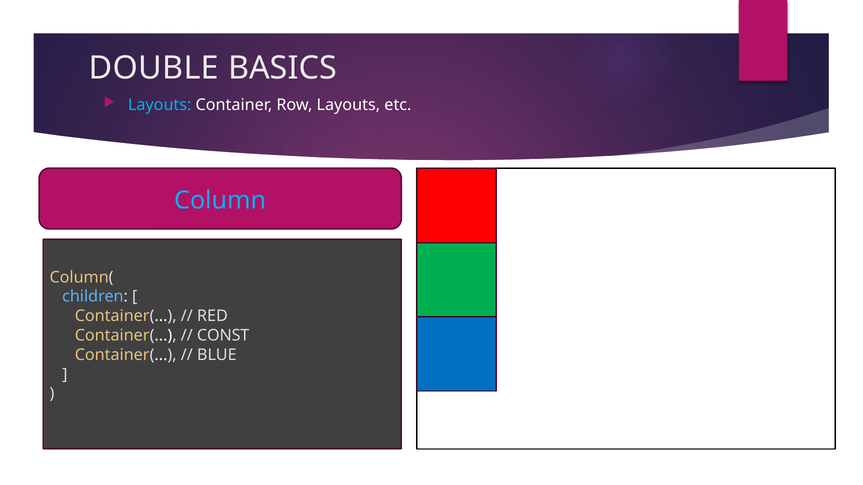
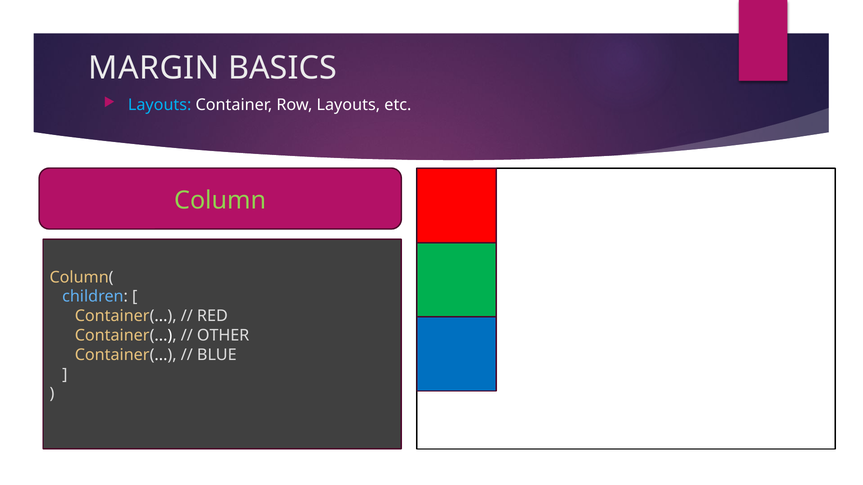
DOUBLE: DOUBLE -> MARGIN (154, 68)
Column colour: light blue -> light green (220, 200)
CONST: CONST -> OTHER (223, 336)
